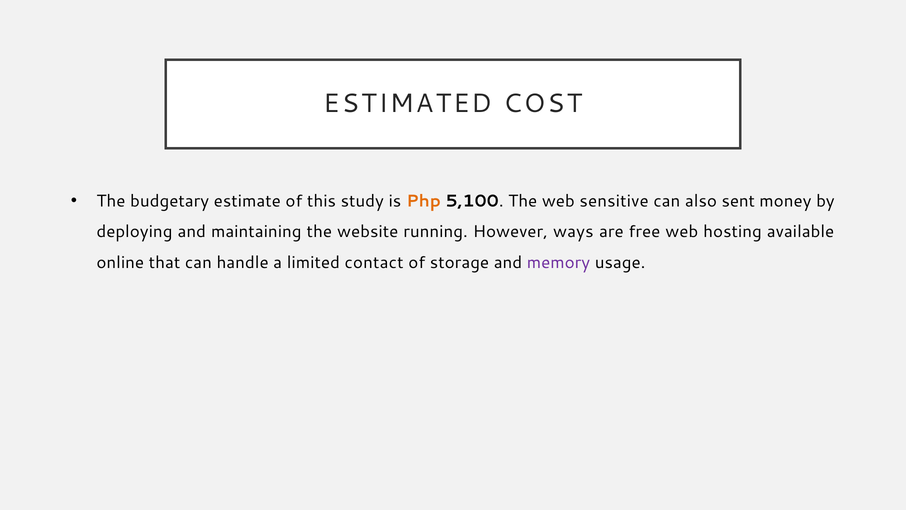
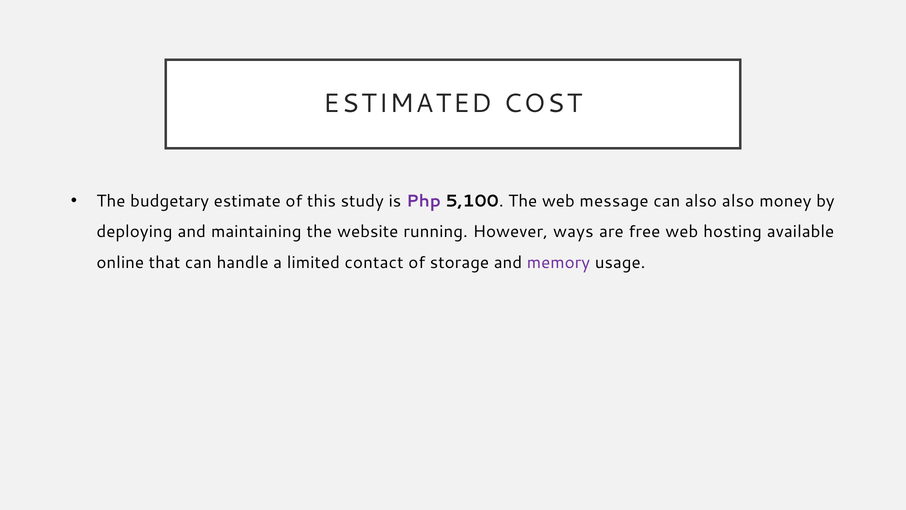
Php colour: orange -> purple (424, 201)
sensitive: sensitive -> message (614, 201)
also sent: sent -> also (738, 201)
